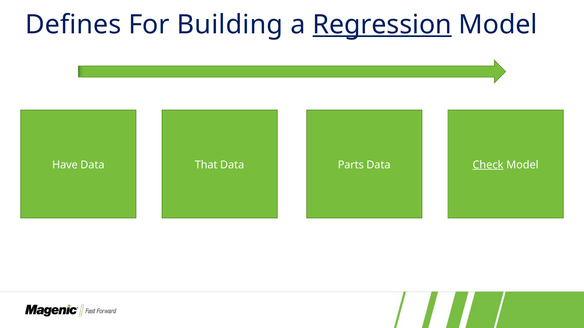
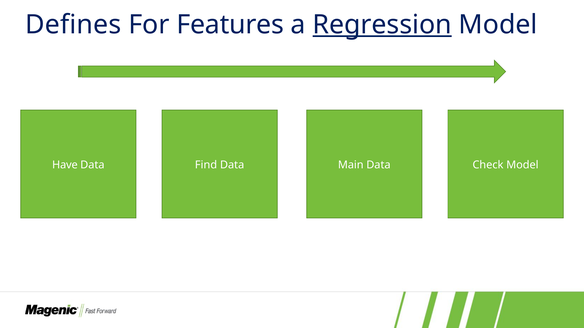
Building: Building -> Features (230, 25)
That: That -> Find (206, 165)
Parts: Parts -> Main (351, 165)
Check underline: present -> none (488, 165)
